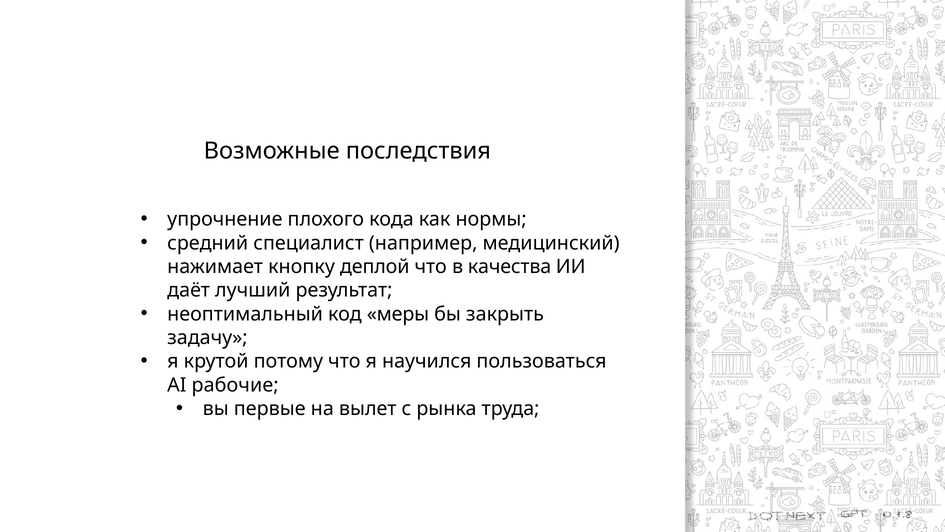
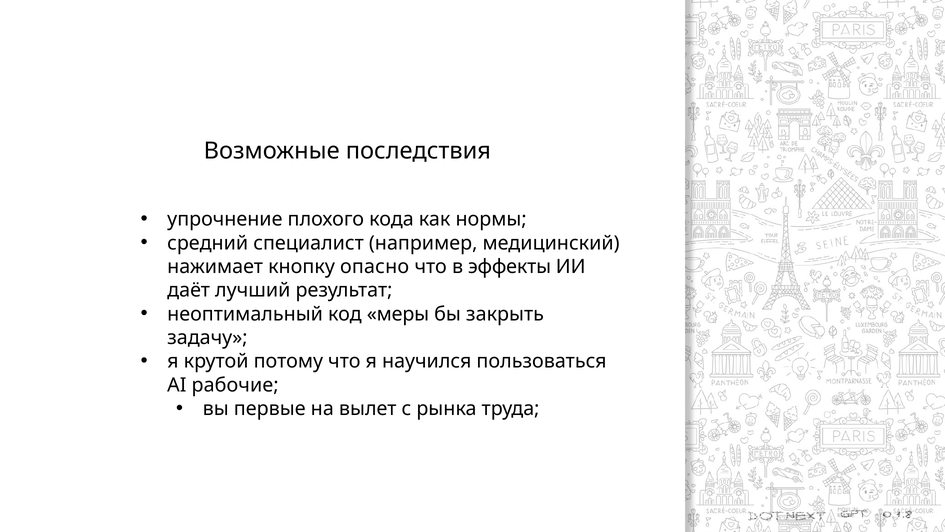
деплой: деплой -> опасно (375, 267)
качества: качества -> эффекты (510, 267)
